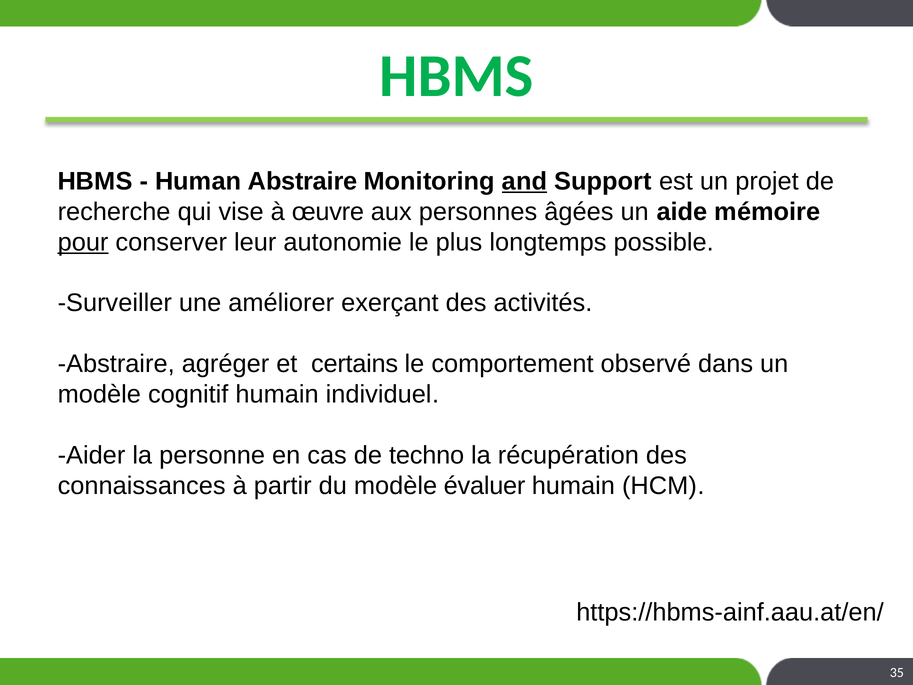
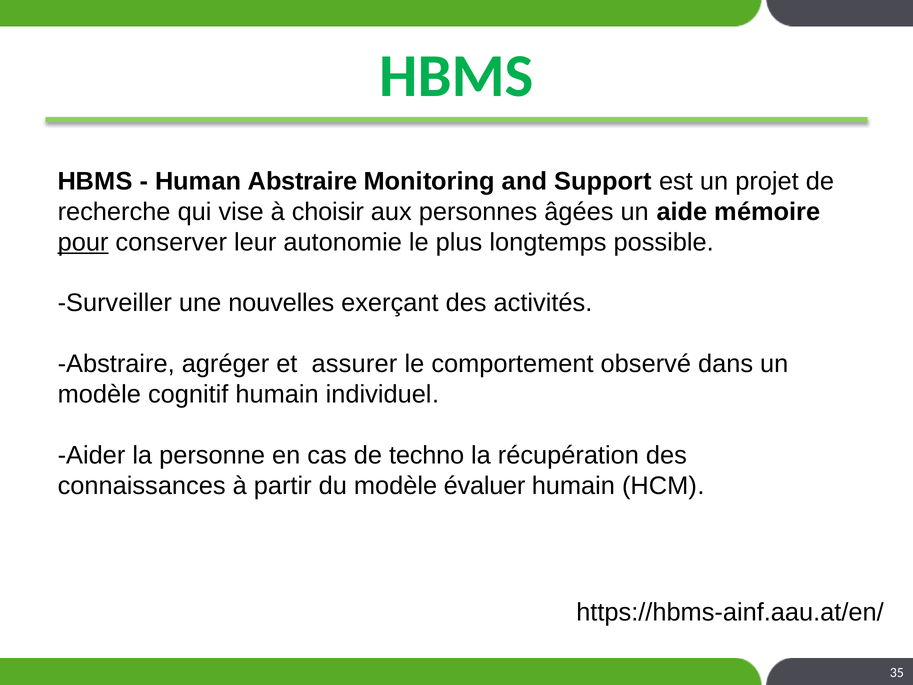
and underline: present -> none (525, 181)
œuvre: œuvre -> choisir (328, 212)
améliorer: améliorer -> nouvelles (281, 303)
certains: certains -> assurer (354, 364)
